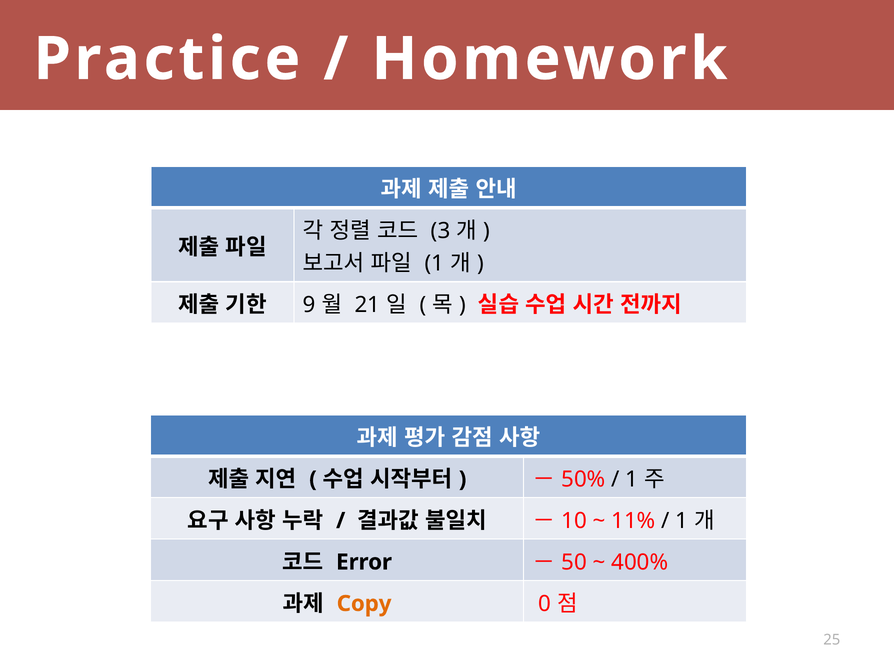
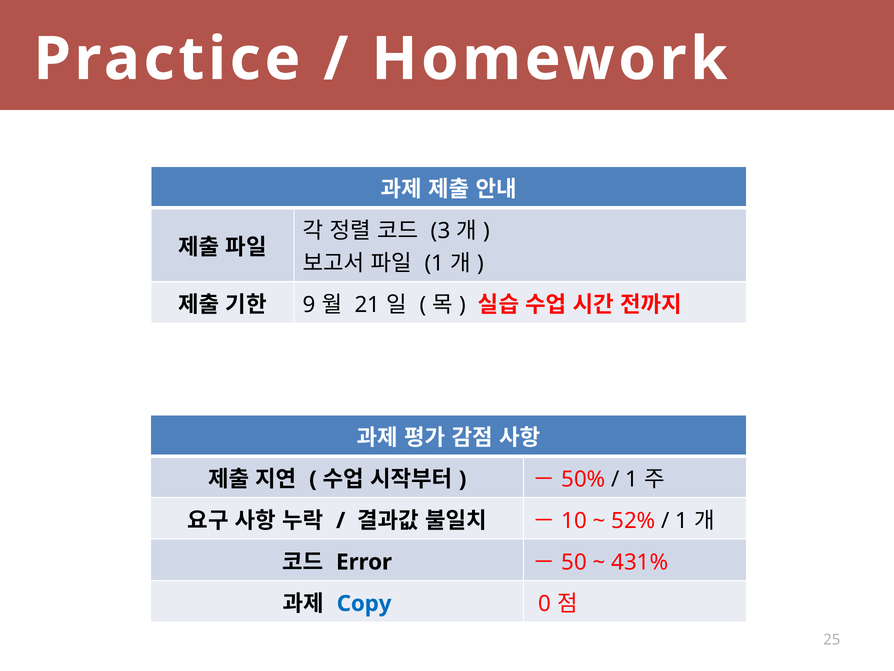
11%: 11% -> 52% (633, 520)
400%: 400% -> 431% (640, 562)
Copy colour: orange -> blue (364, 603)
